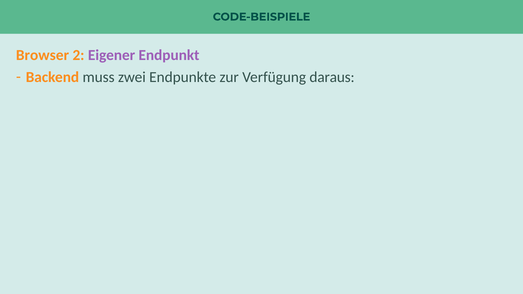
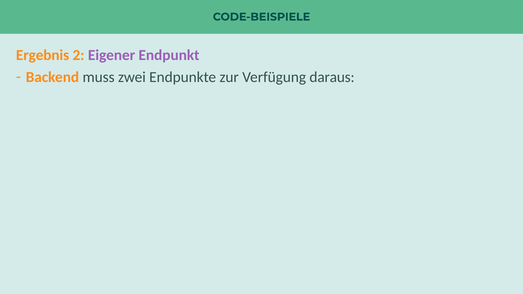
Browser: Browser -> Ergebnis (43, 55)
